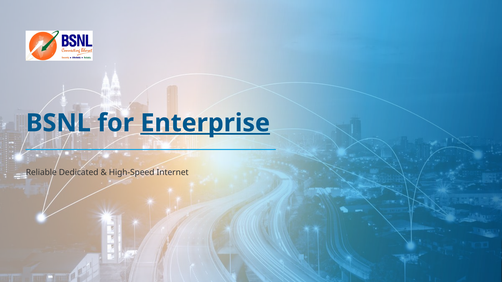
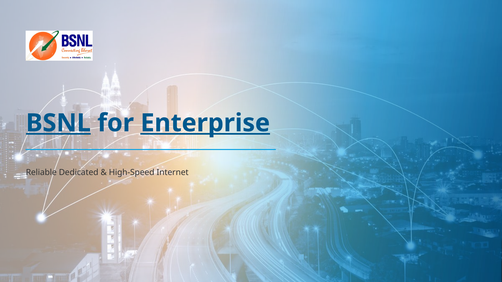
BSNL underline: none -> present (58, 123)
